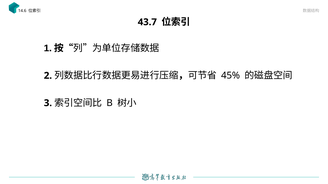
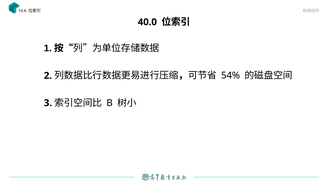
43.7: 43.7 -> 40.0 (147, 22)
45%: 45% -> 54% (231, 76)
